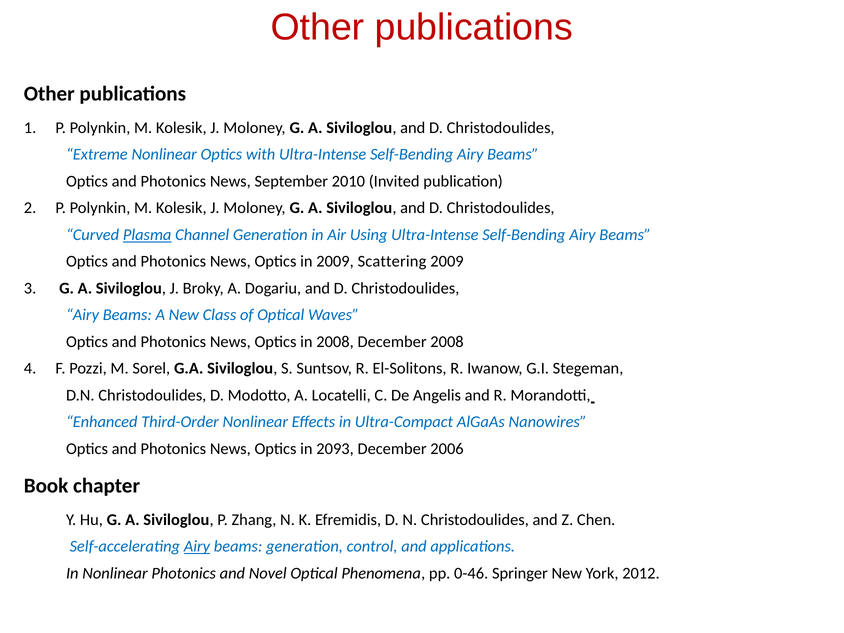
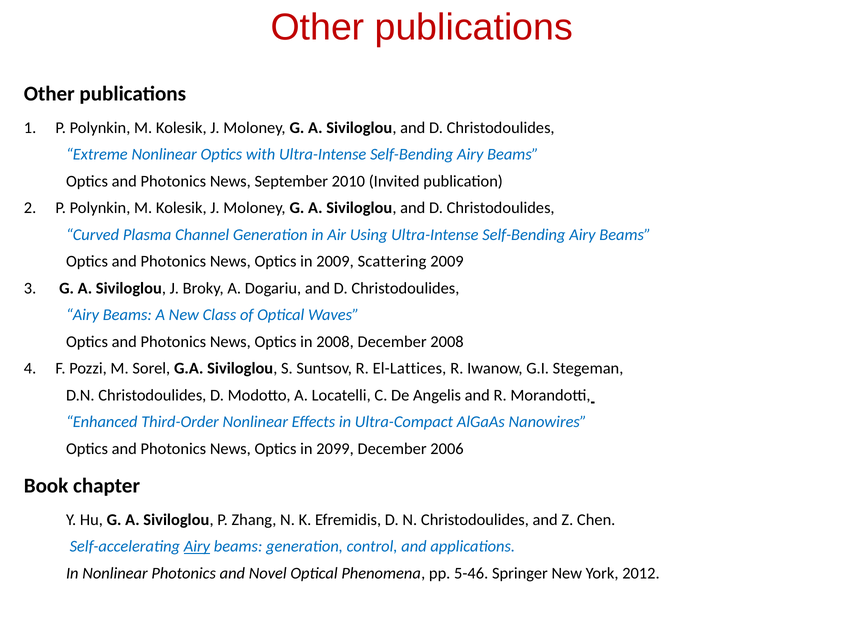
Plasma underline: present -> none (147, 235)
El-Solitons: El-Solitons -> El-Lattices (409, 369)
2093: 2093 -> 2099 (335, 449)
0-46: 0-46 -> 5-46 (471, 573)
